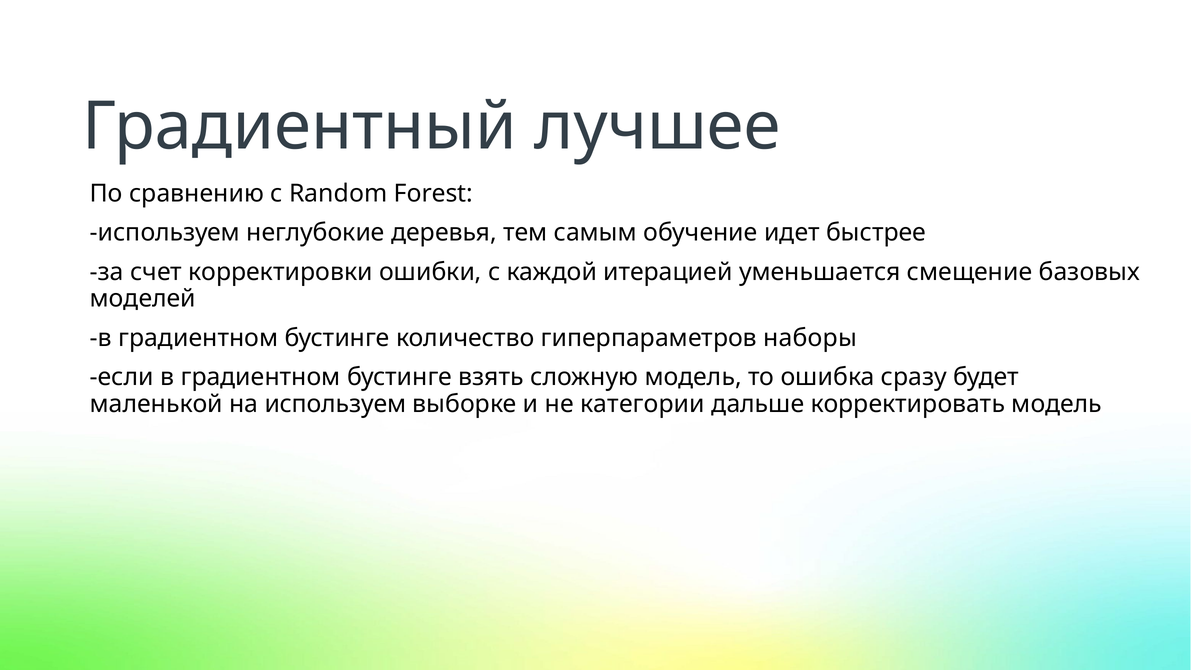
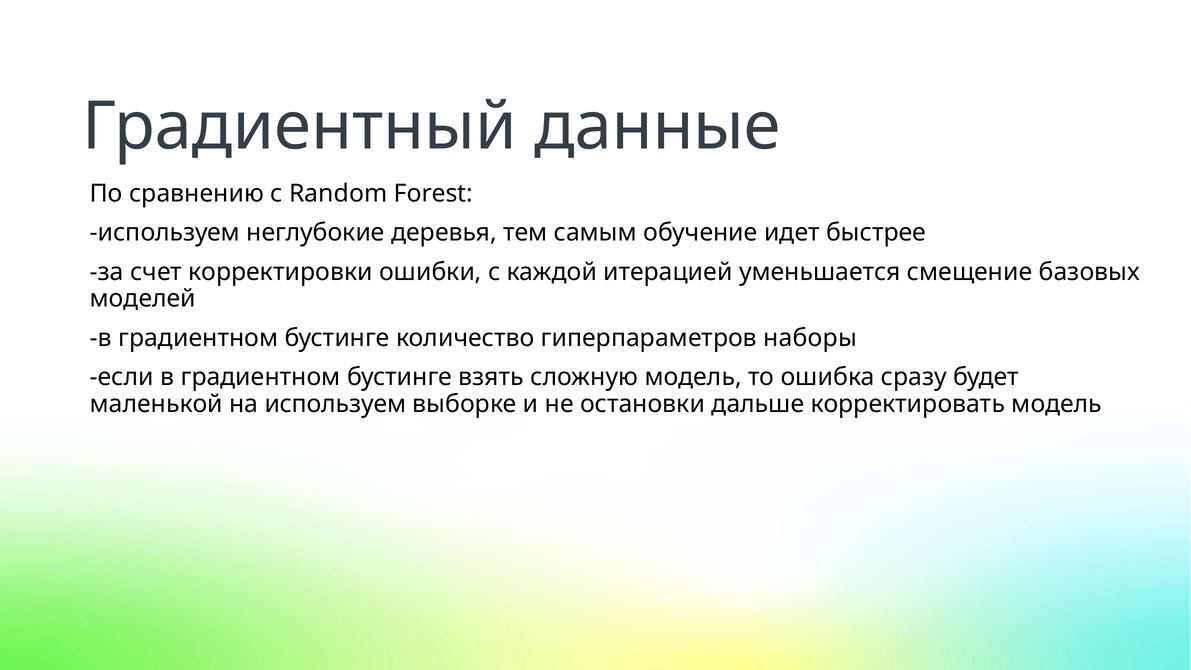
лучшее: лучшее -> данные (658, 127)
категории: категории -> остановки (643, 404)
